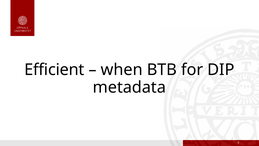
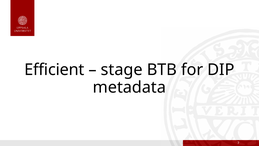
when: when -> stage (122, 70)
